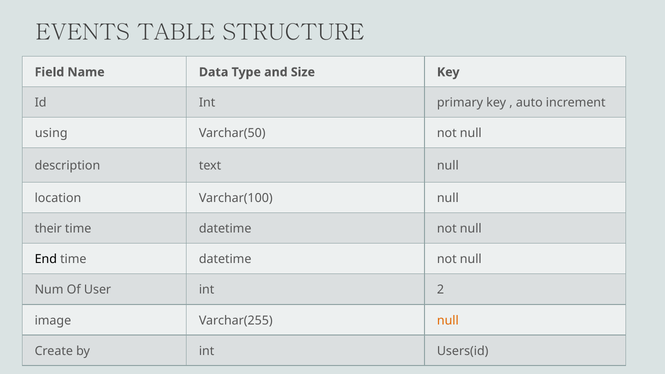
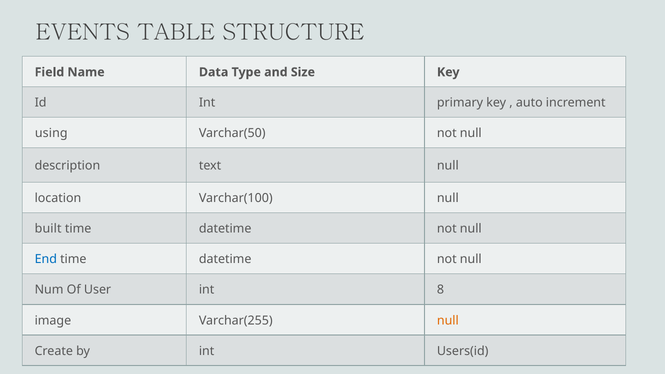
their: their -> built (48, 229)
End colour: black -> blue (46, 259)
2: 2 -> 8 (440, 290)
